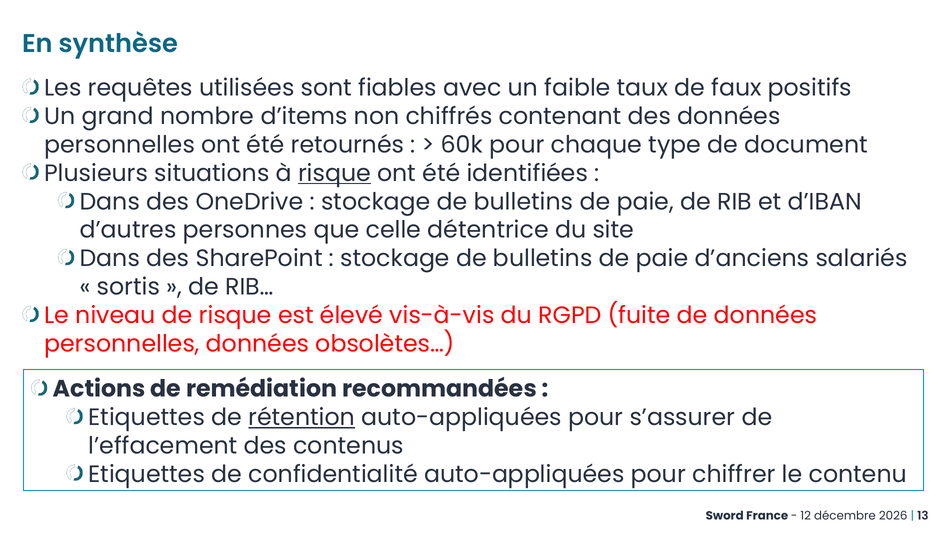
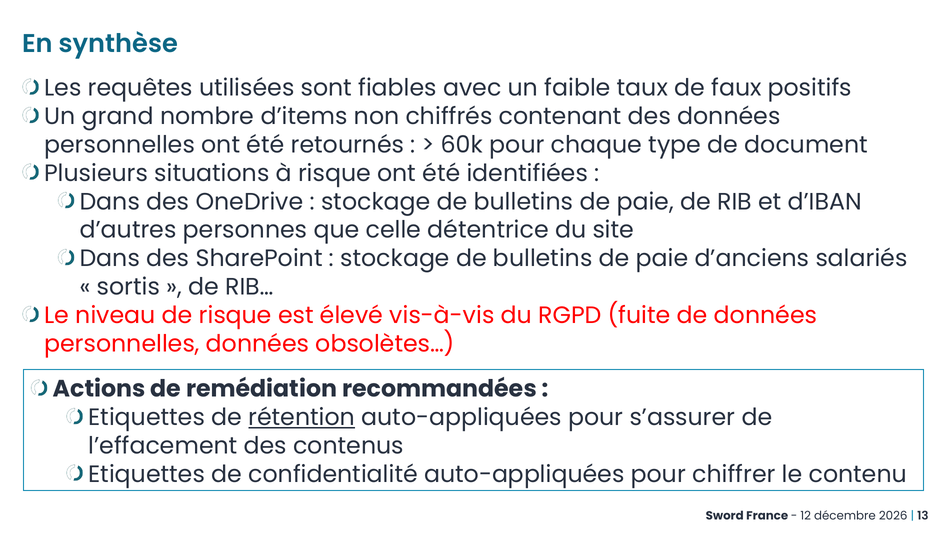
risque underline: present -> none (334, 173)
